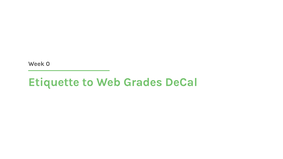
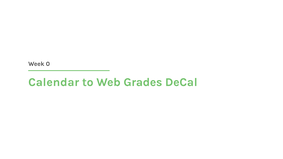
Etiquette: Etiquette -> Calendar (54, 82)
